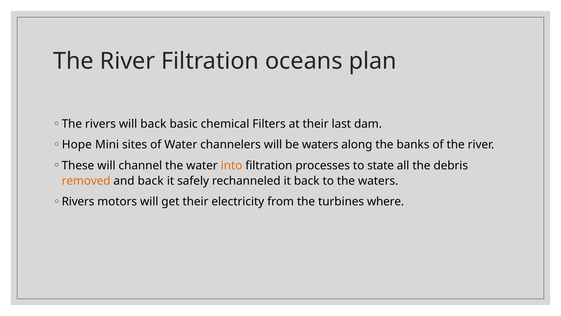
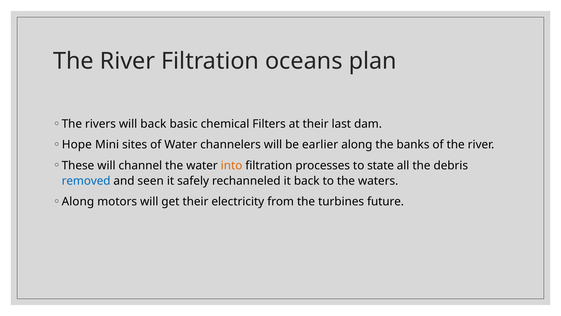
be waters: waters -> earlier (320, 145)
removed colour: orange -> blue (86, 181)
and back: back -> seen (151, 181)
Rivers: Rivers -> Along (78, 201)
where: where -> future (386, 201)
